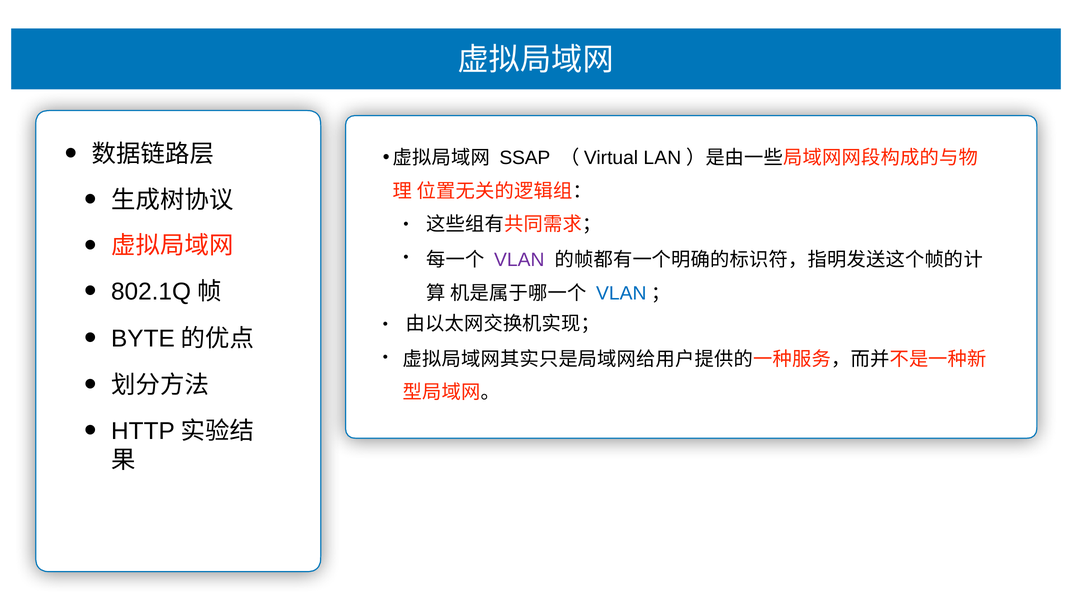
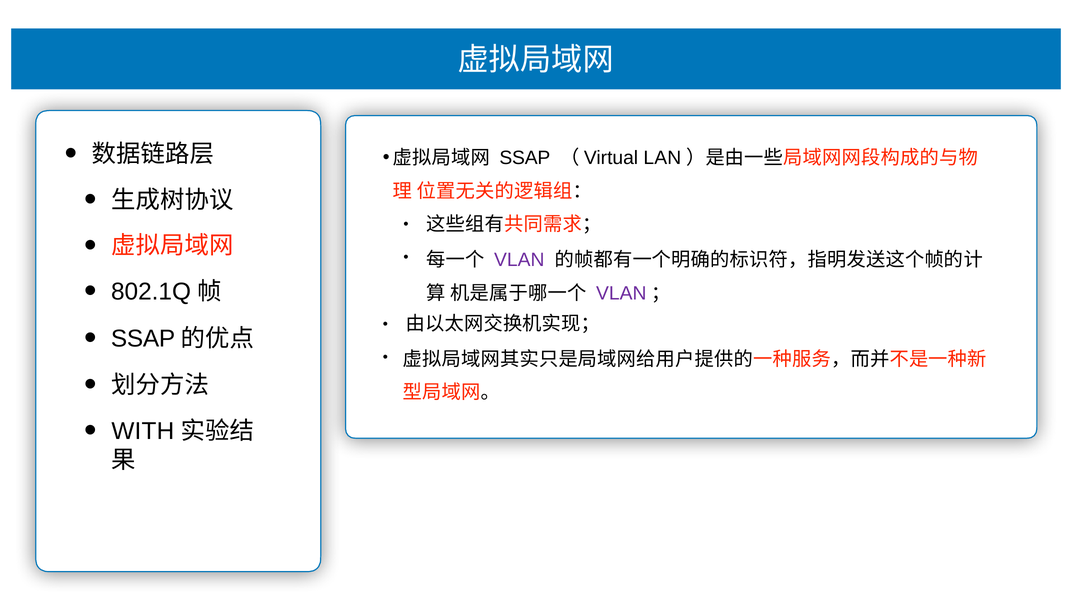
VLAN colour: blue -> purple (621, 293)
BYTE: BYTE -> SSAP (143, 339)
HTTP: HTTP -> WITH (143, 431)
